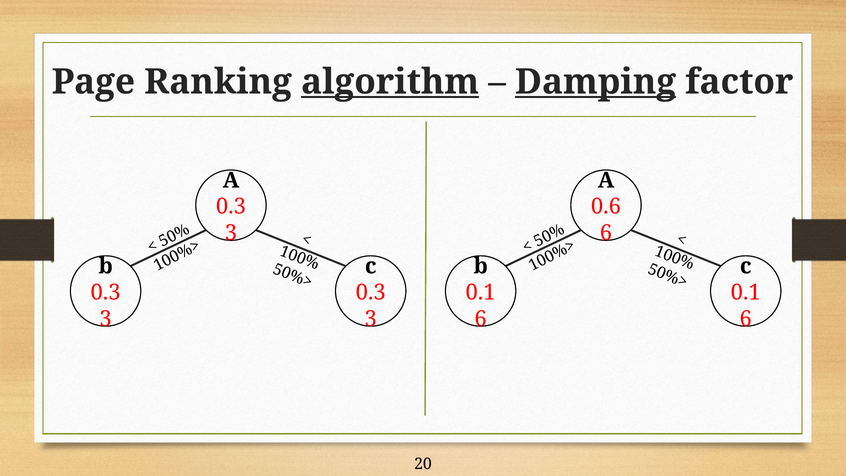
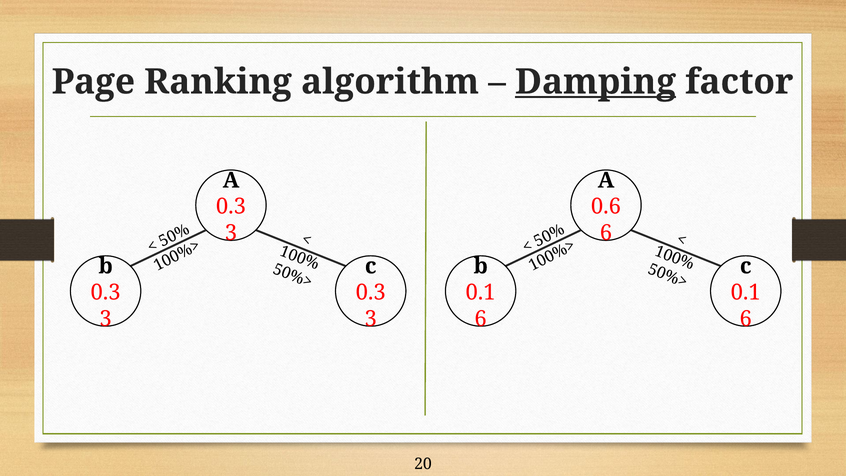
algorithm underline: present -> none (390, 82)
